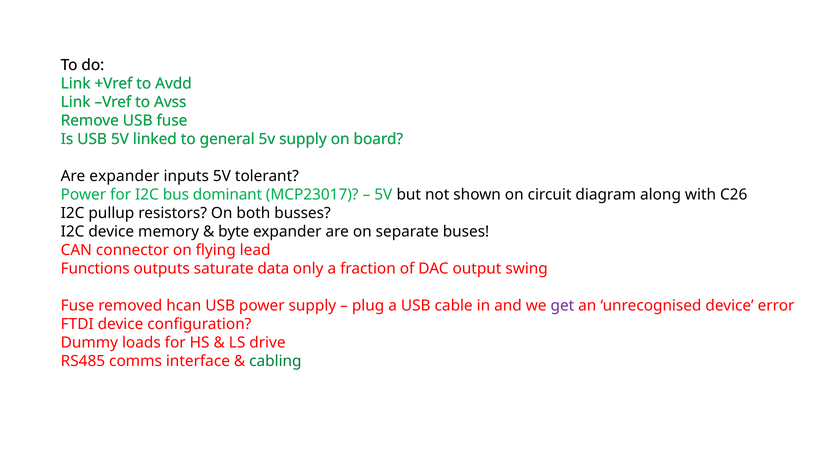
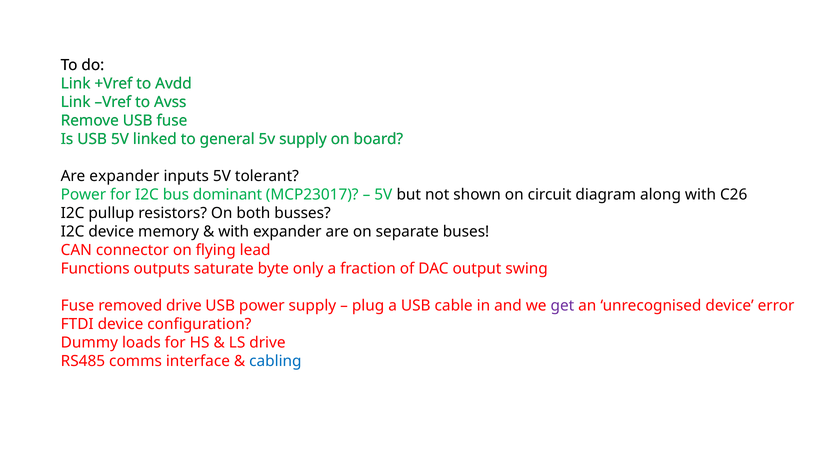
byte: byte -> with (234, 232)
data: data -> byte (273, 268)
removed hcan: hcan -> drive (184, 305)
cabling colour: green -> blue (275, 361)
